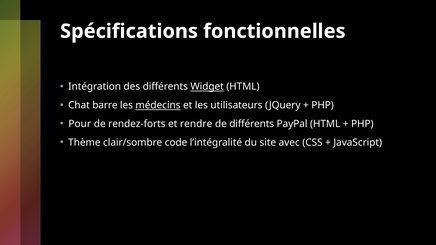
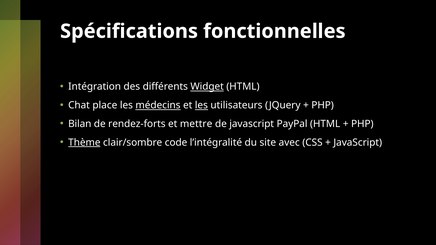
barre: barre -> place (105, 105)
les underline: none -> present (201, 105)
Pour: Pour -> Bilan (80, 124)
rendre: rendre -> mettre (196, 124)
de différents: différents -> javascript (252, 124)
Thème underline: none -> present (84, 143)
